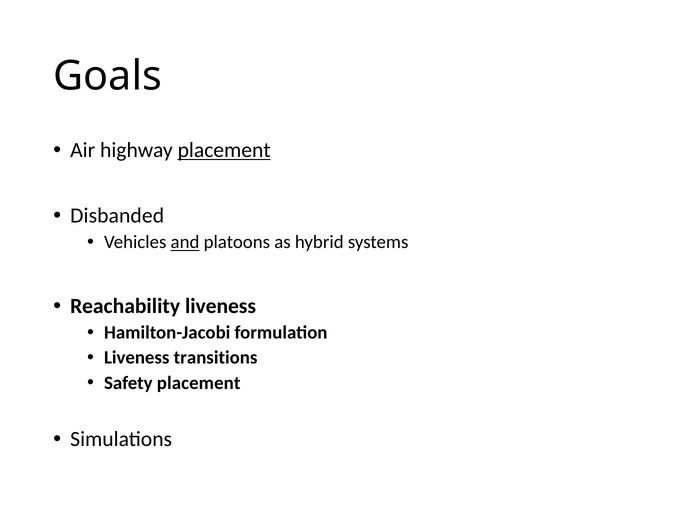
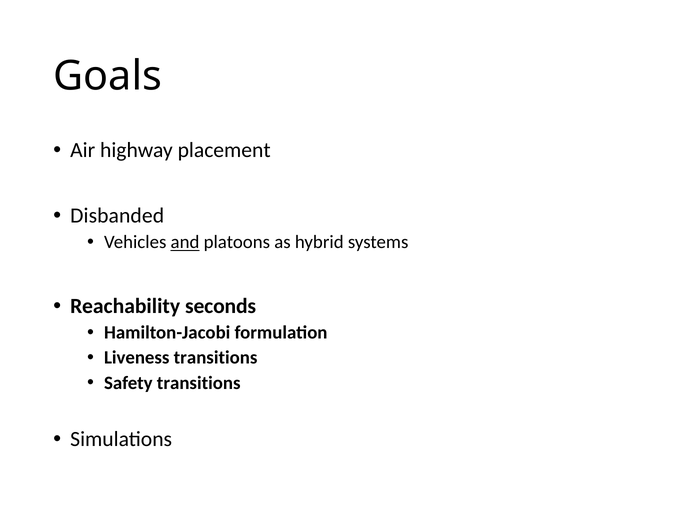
placement underline: present -> none (224, 150)
Reachability liveness: liveness -> seconds (221, 306)
Safety placement: placement -> transitions (199, 383)
